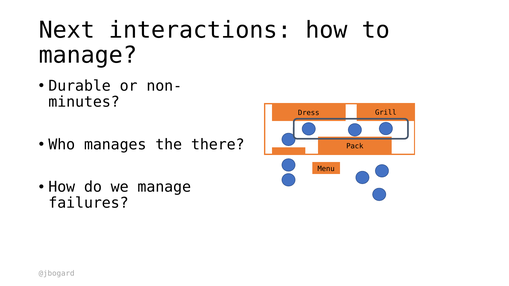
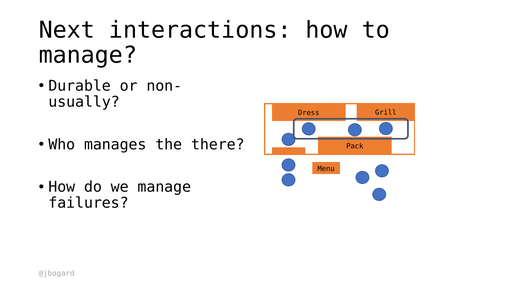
minutes: minutes -> usually (84, 102)
